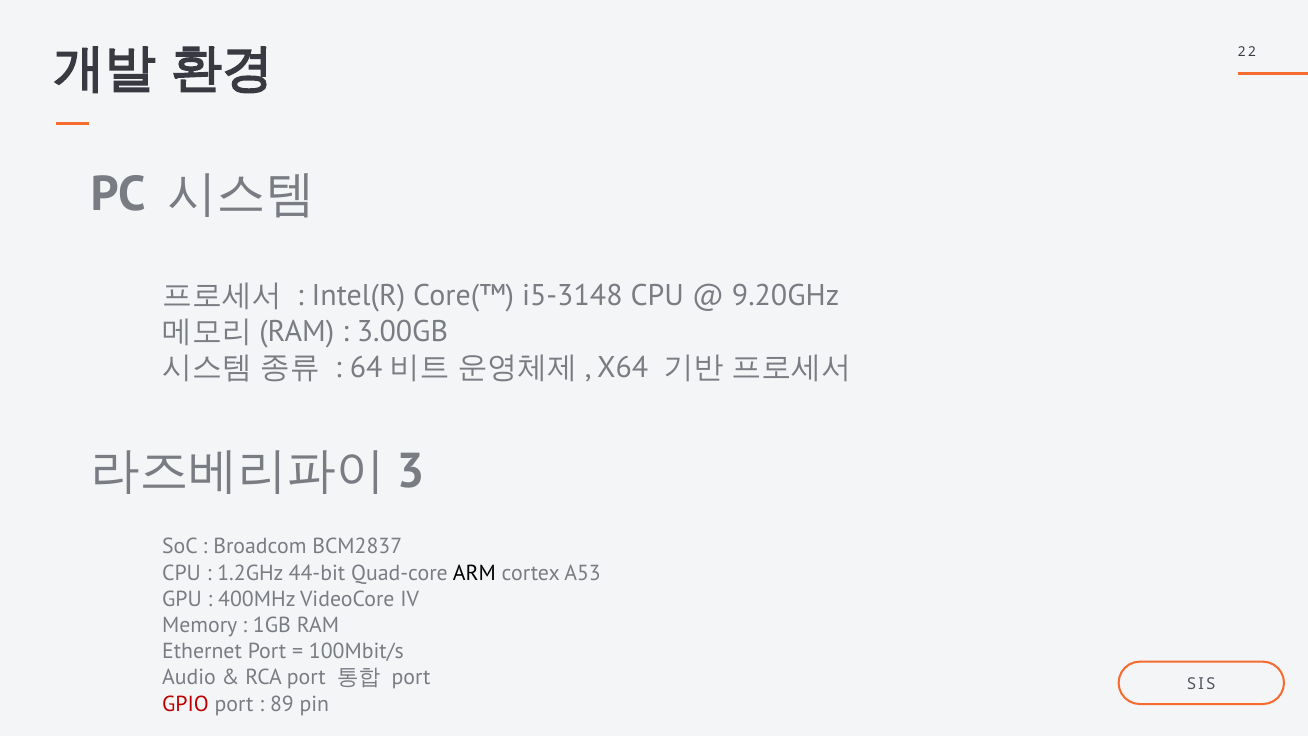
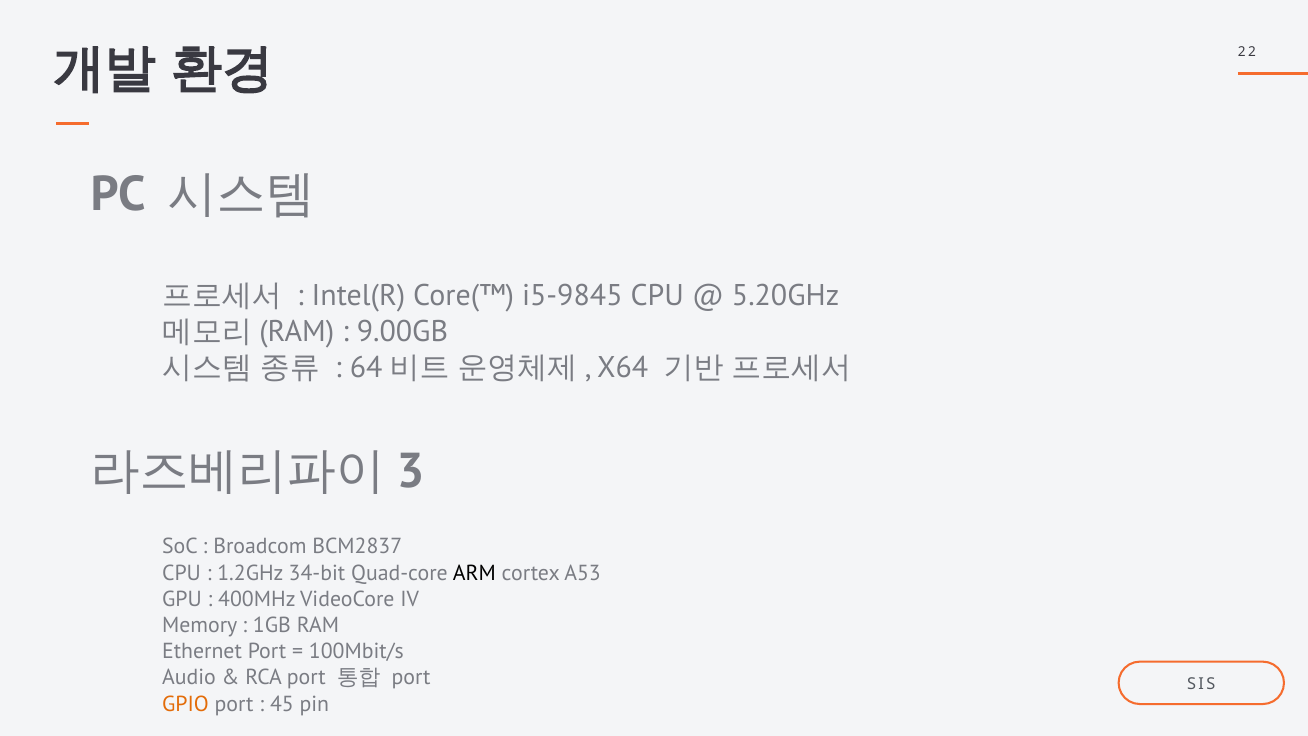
i5-3148: i5-3148 -> i5-9845 (572, 296)
9.20GHz: 9.20GHz -> 5.20GHz (786, 296)
3.00GB: 3.00GB -> 9.00GB (402, 332)
44-bit: 44-bit -> 34-bit (317, 573)
GPIO colour: red -> orange (185, 704)
89: 89 -> 45 (282, 704)
